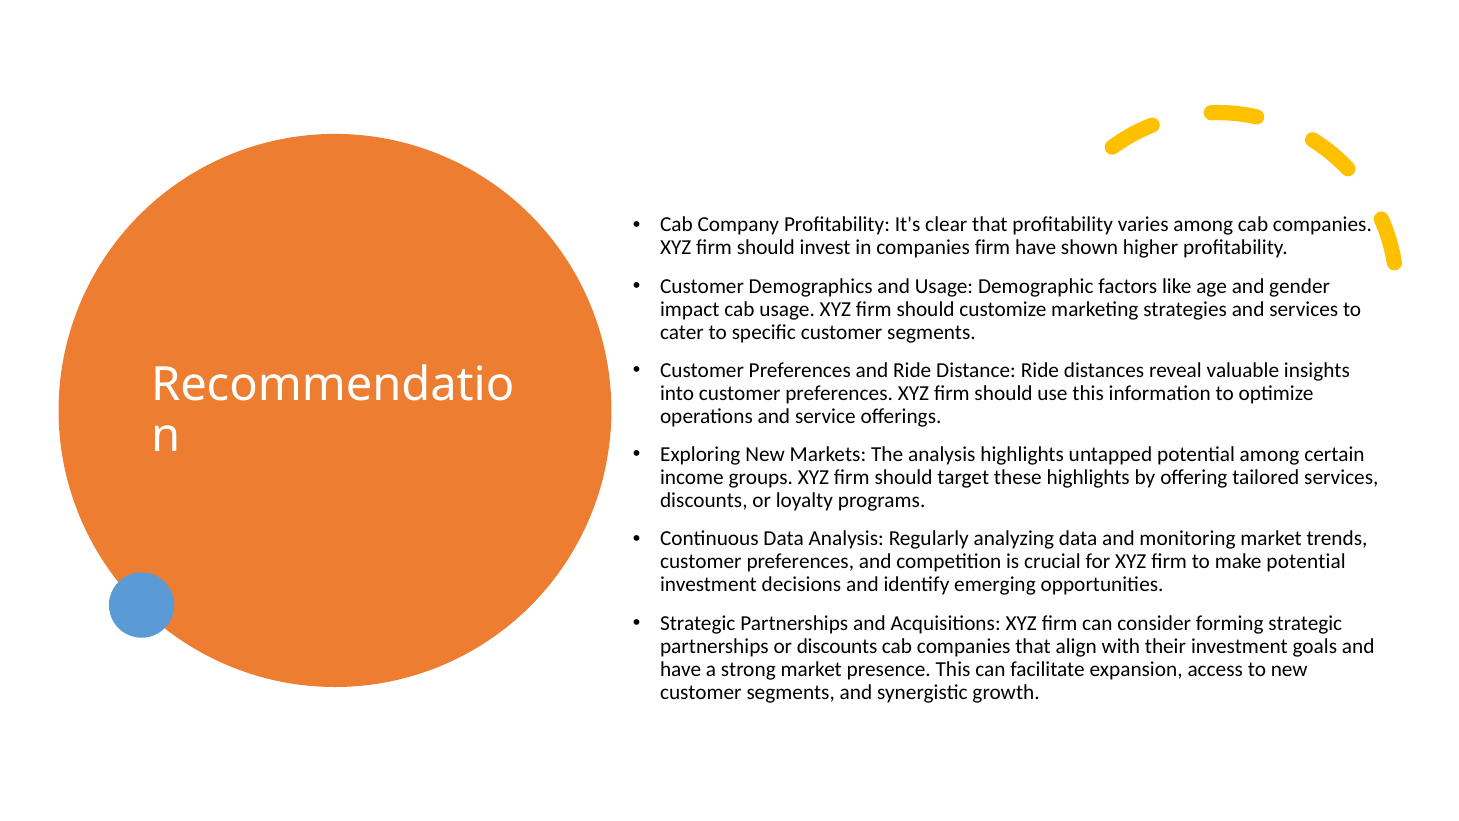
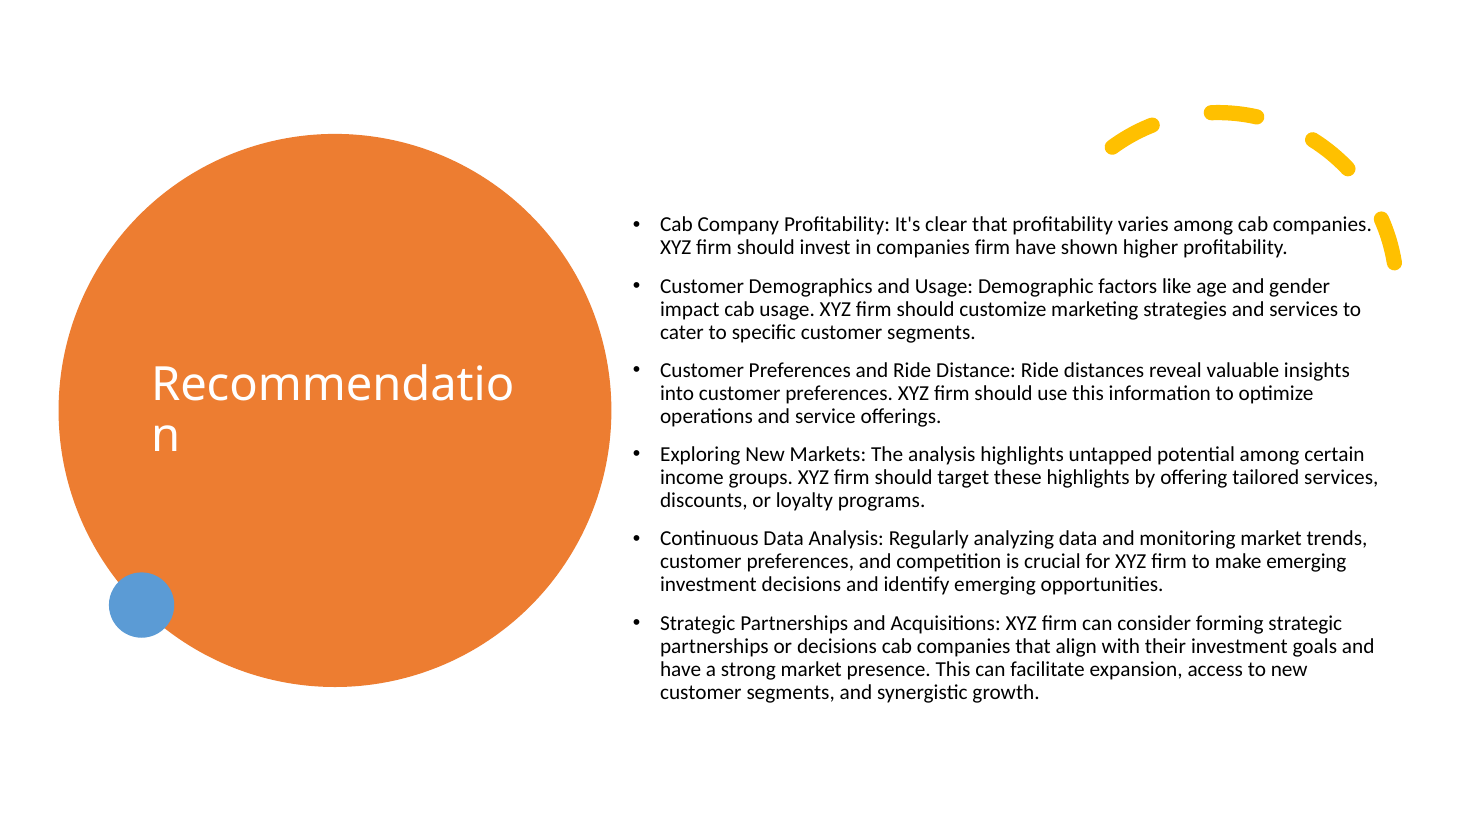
make potential: potential -> emerging (1306, 562)
or discounts: discounts -> decisions (837, 646)
